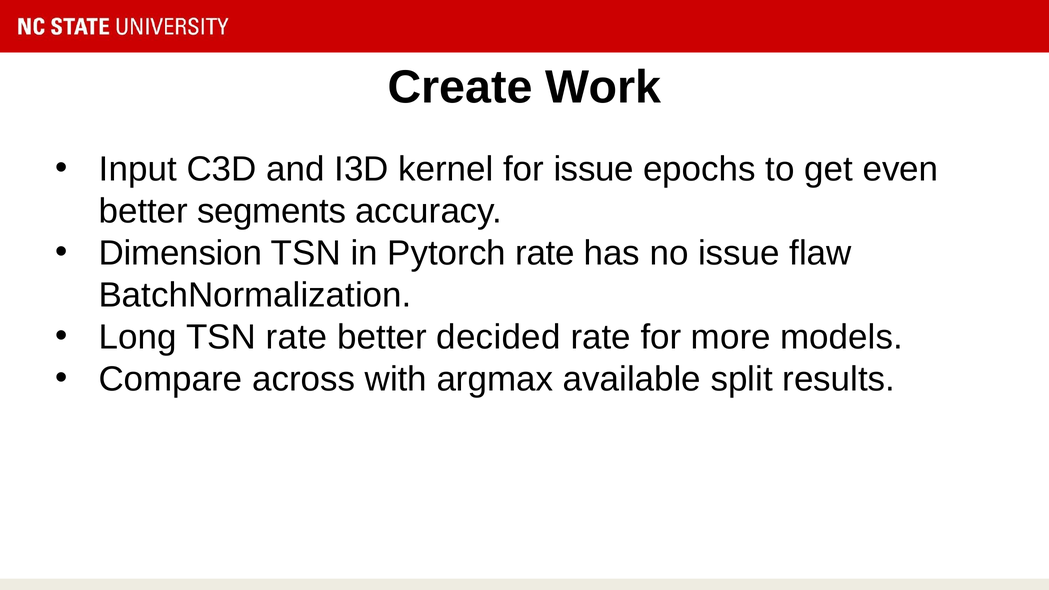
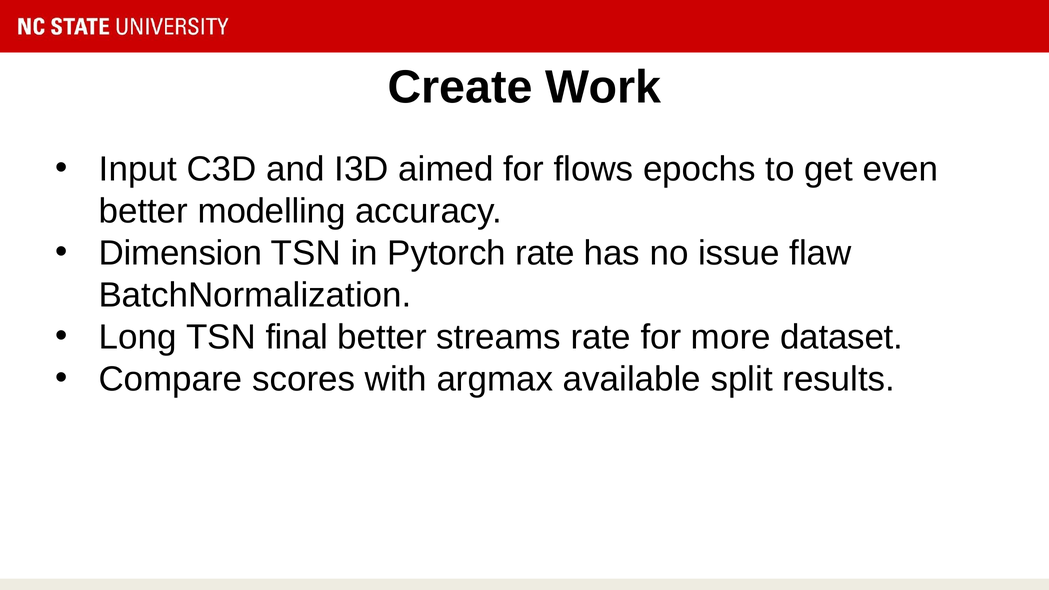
kernel: kernel -> aimed (446, 169)
for issue: issue -> flows (593, 169)
segments: segments -> modelling (272, 211)
TSN rate: rate -> final (297, 337)
decided: decided -> streams (499, 337)
models: models -> dataset (842, 337)
across: across -> scores (304, 379)
